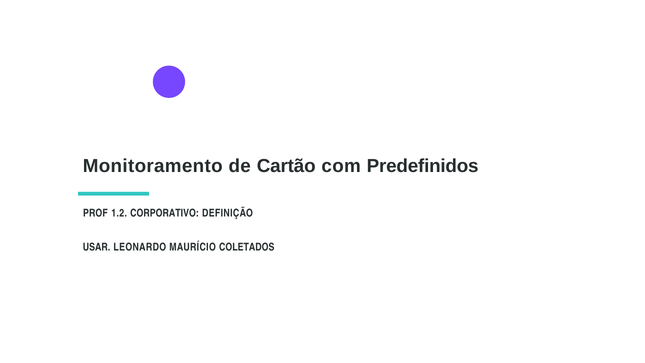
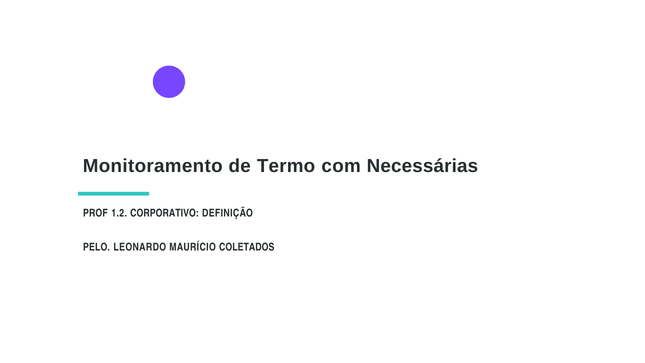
Cartão: Cartão -> Termo (286, 166)
Predefinidos: Predefinidos -> Necessárias (422, 166)
USAR: USAR -> PELO (96, 247)
